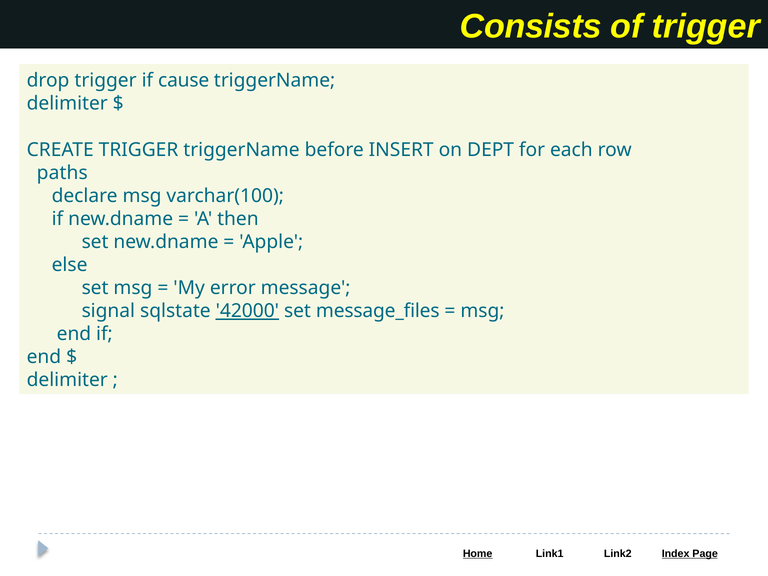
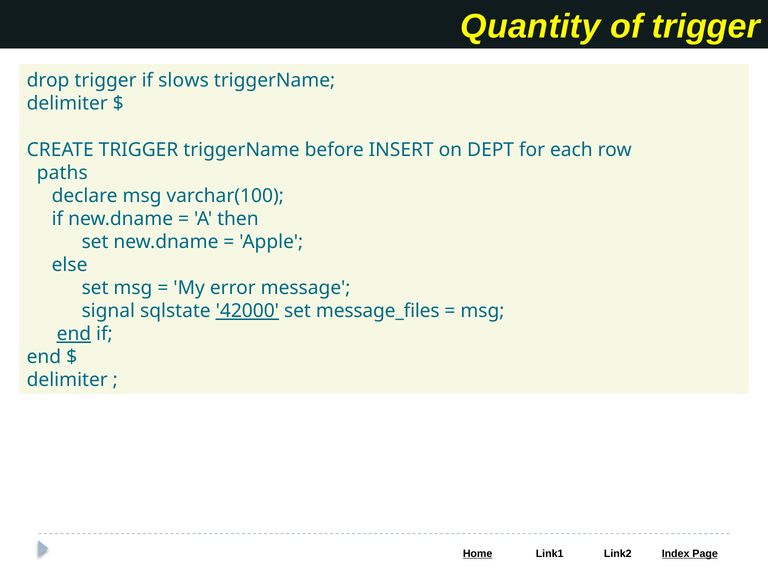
Consists: Consists -> Quantity (530, 27)
cause: cause -> slows (183, 81)
end underline: none -> present (74, 334)
